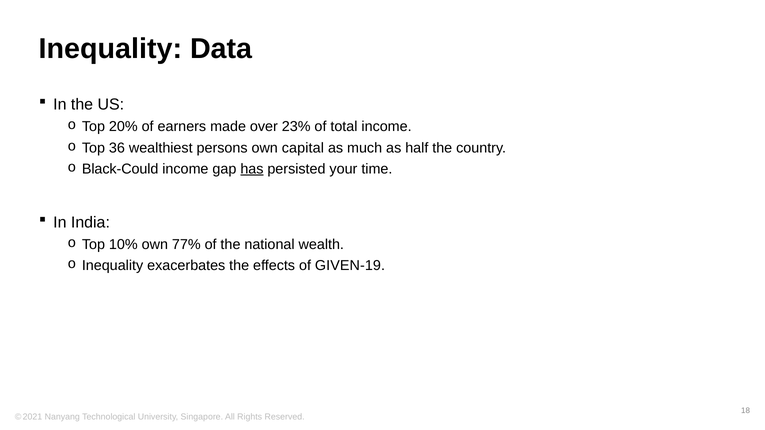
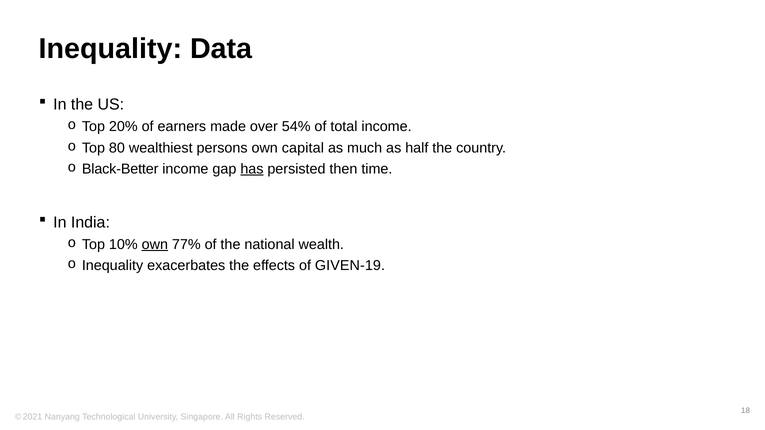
23%: 23% -> 54% (296, 127)
36: 36 -> 80 (117, 148)
Black-Could: Black-Could -> Black-Better (120, 169)
your: your -> then (343, 169)
own underline: none -> present (155, 245)
